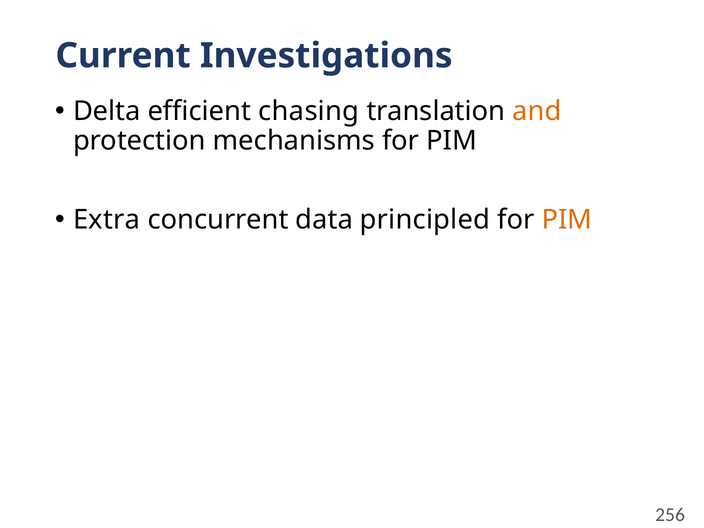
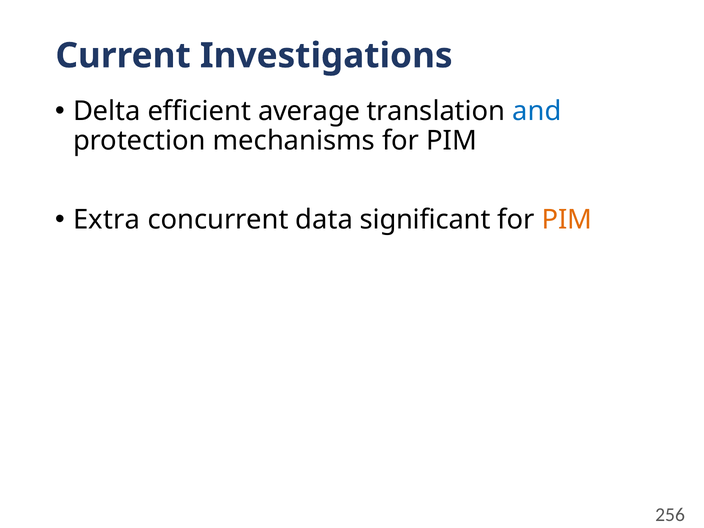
chasing: chasing -> average (309, 111)
and colour: orange -> blue (537, 111)
principled: principled -> significant (425, 220)
